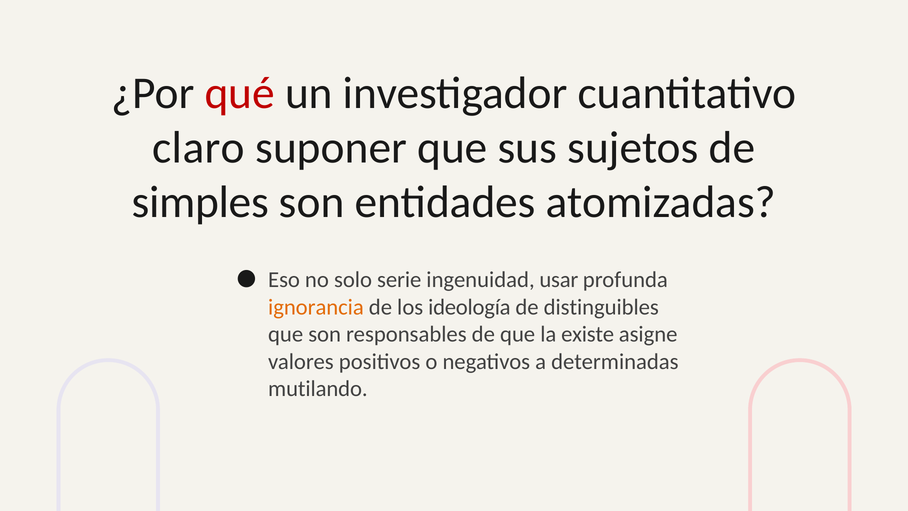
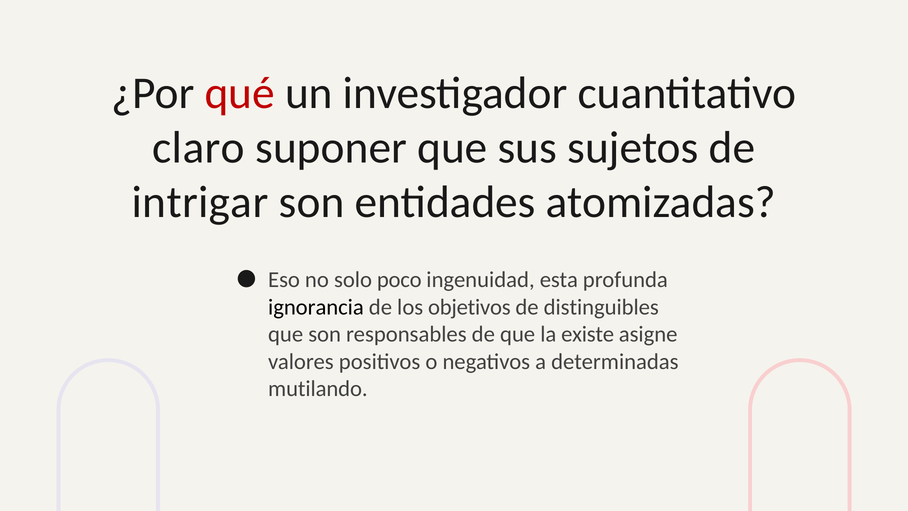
simples: simples -> intrigar (200, 202)
serie: serie -> poco (399, 280)
usar: usar -> esta (559, 280)
ignorancia colour: orange -> black (316, 307)
ideología: ideología -> objetivos (469, 307)
